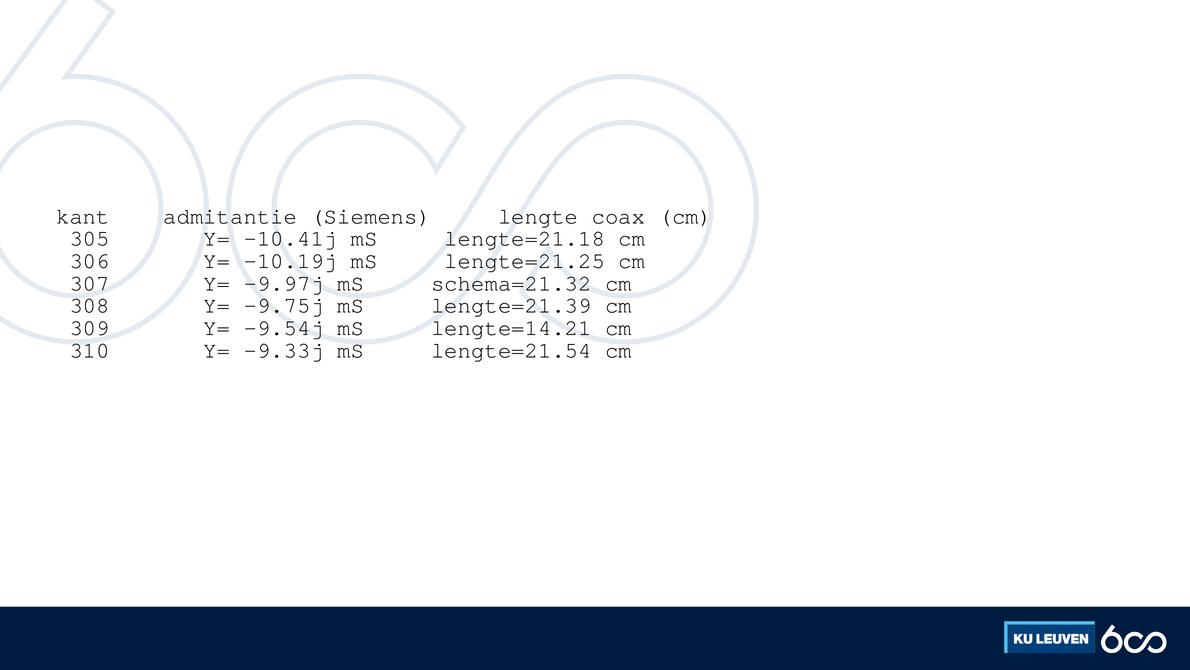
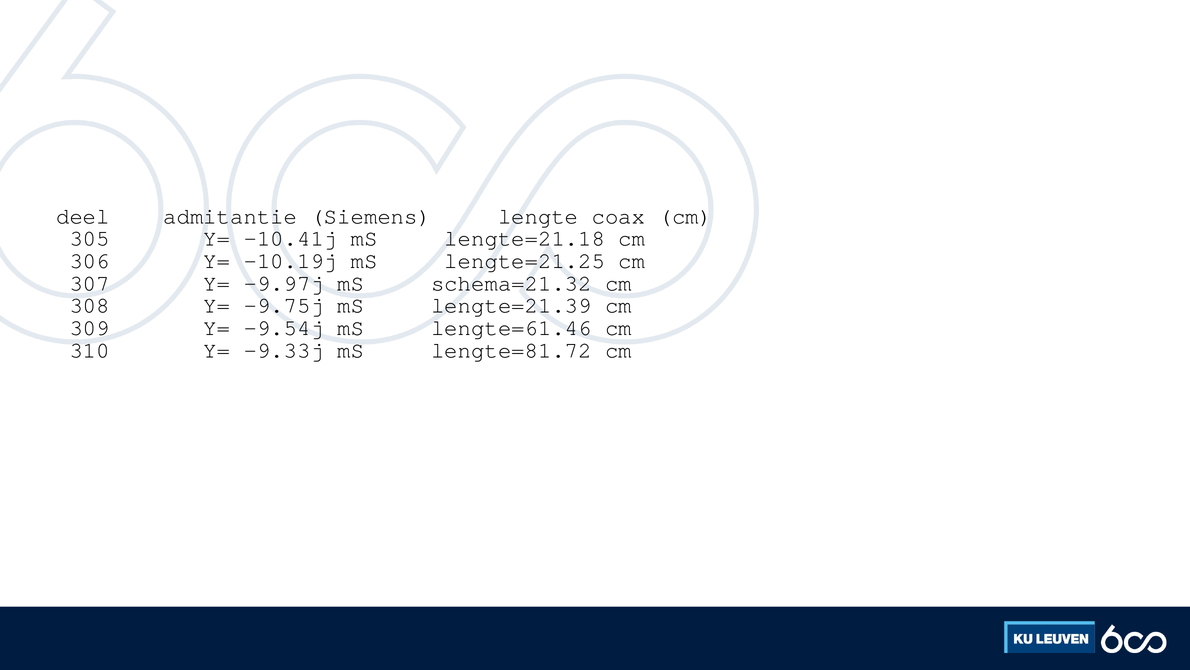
kant: kant -> deel (83, 216)
lengte=14.21: lengte=14.21 -> lengte=61.46 (511, 327)
lengte=21.54: lengte=21.54 -> lengte=81.72 (511, 350)
